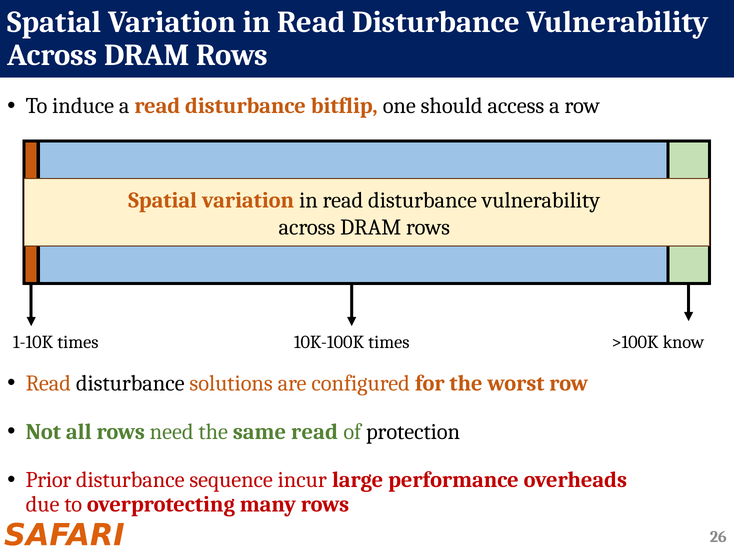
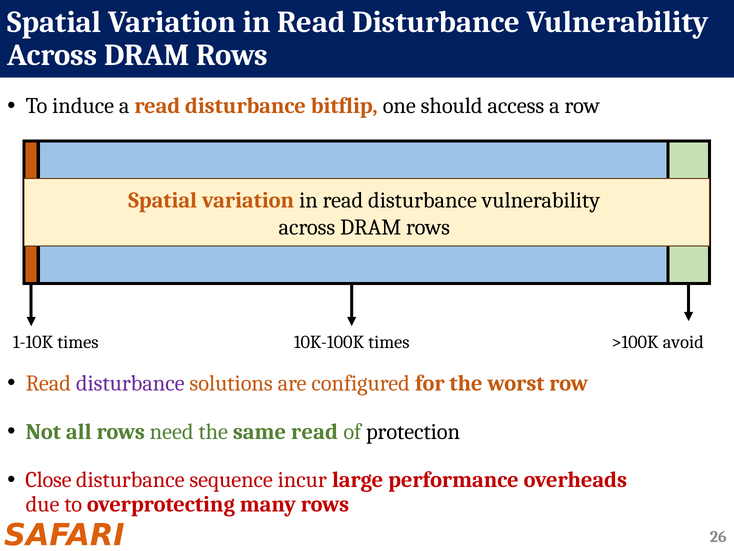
know: know -> avoid (683, 342)
disturbance colour: black -> purple (130, 383)
Prior: Prior -> Close (48, 480)
